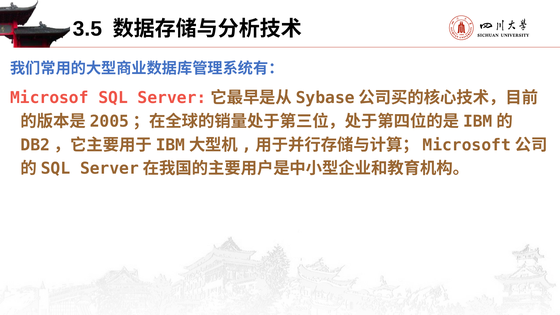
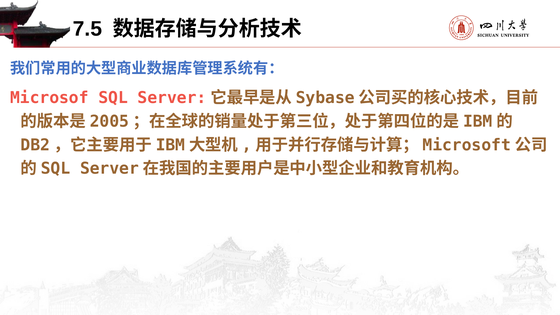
3.5: 3.5 -> 7.5 (87, 29)
